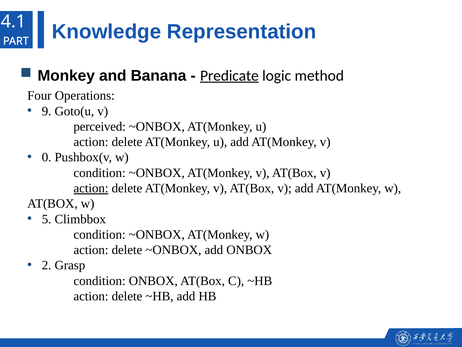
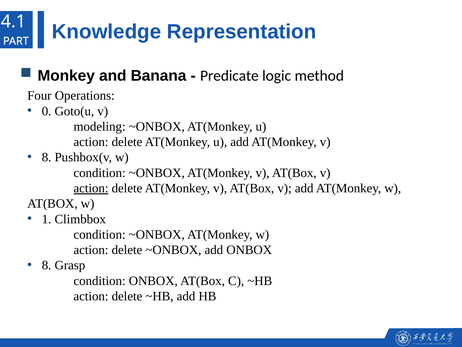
Predicate underline: present -> none (229, 76)
9: 9 -> 0 (47, 111)
perceived: perceived -> modeling (100, 126)
0: 0 -> 8 (47, 157)
5: 5 -> 1 (47, 219)
2: 2 -> 8 (47, 265)
